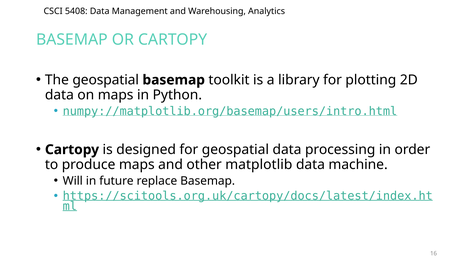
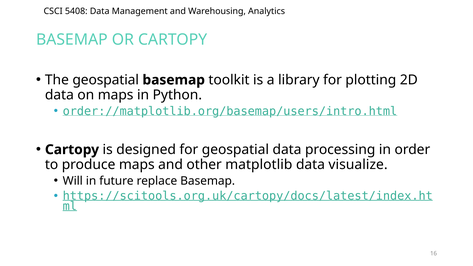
numpy://matplotlib.org/basemap/users/intro.html: numpy://matplotlib.org/basemap/users/intro.html -> order://matplotlib.org/basemap/users/intro.html (230, 111)
machine: machine -> visualize (358, 165)
